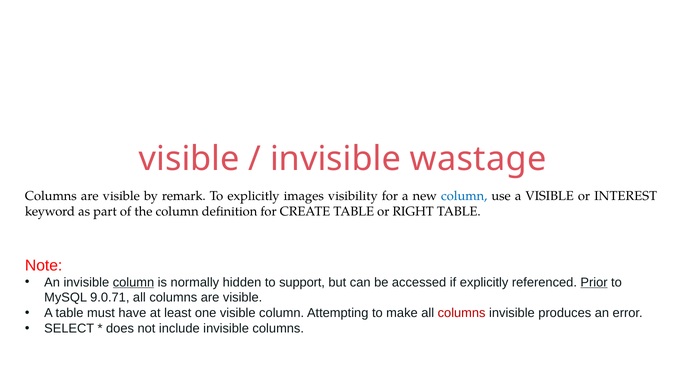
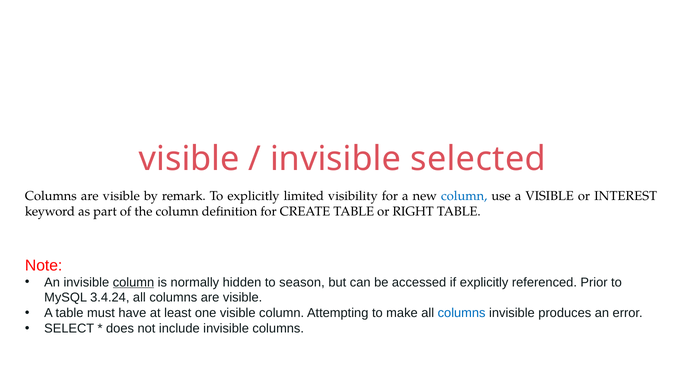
wastage: wastage -> selected (478, 159)
images: images -> limited (304, 196)
support: support -> season (302, 282)
Prior underline: present -> none (594, 282)
9.0.71: 9.0.71 -> 3.4.24 (110, 298)
columns colour: red -> blue (462, 313)
